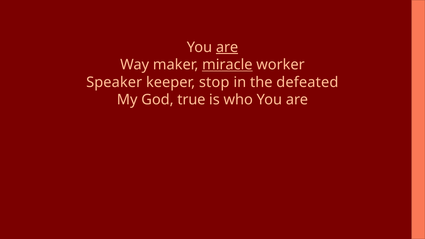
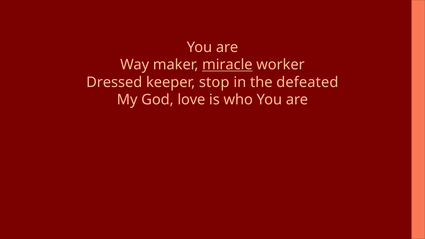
are underline: present -> none (227, 47)
Speaker: Speaker -> Dressed (114, 82)
true: true -> love (191, 100)
